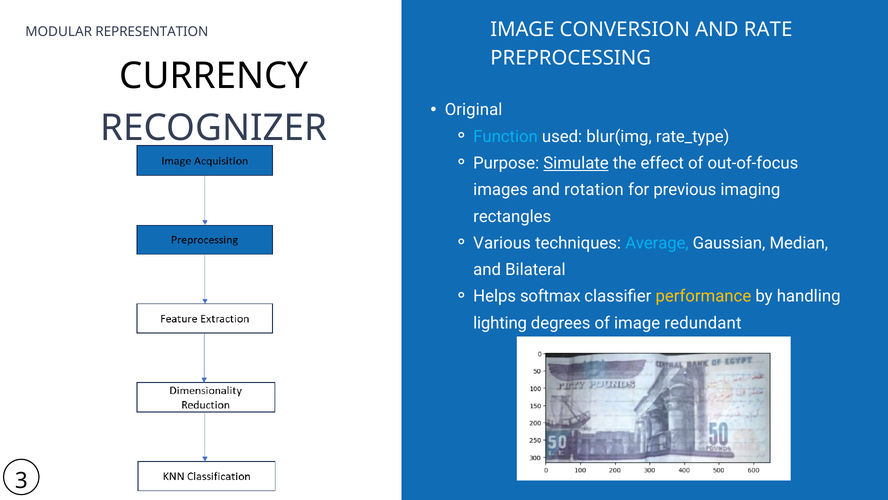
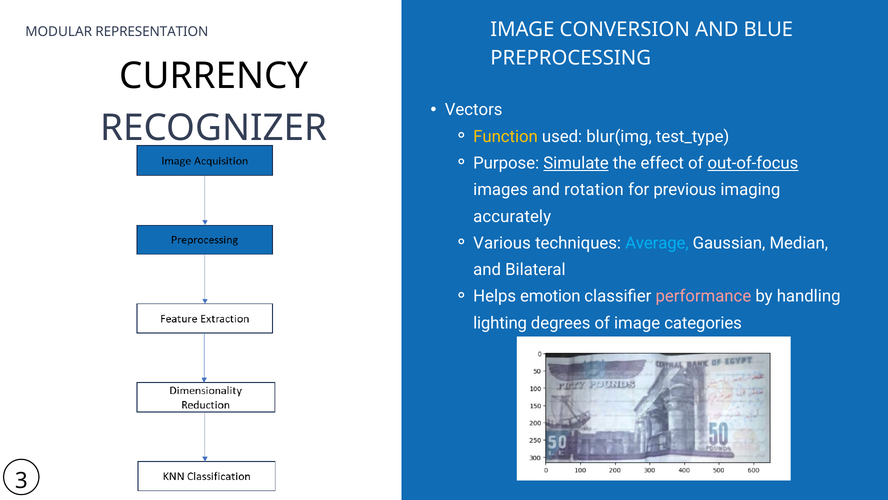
RATE: RATE -> BLUE (768, 29)
Original: Original -> Vectors (474, 110)
Function colour: light blue -> yellow (506, 136)
rate_type: rate_type -> test_type (693, 136)
out-of-focus underline: none -> present (753, 163)
rectangles: rectangles -> accurately (512, 216)
softmax: softmax -> emotion (550, 296)
performance colour: yellow -> pink (703, 296)
redundant: redundant -> categories (703, 323)
